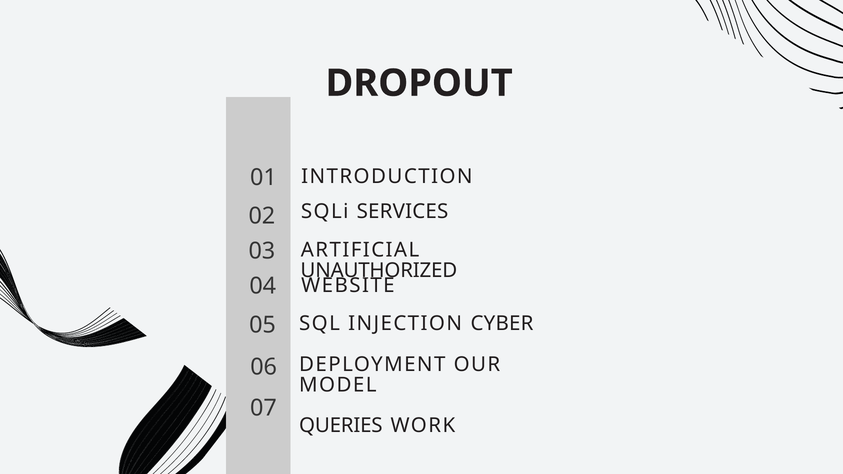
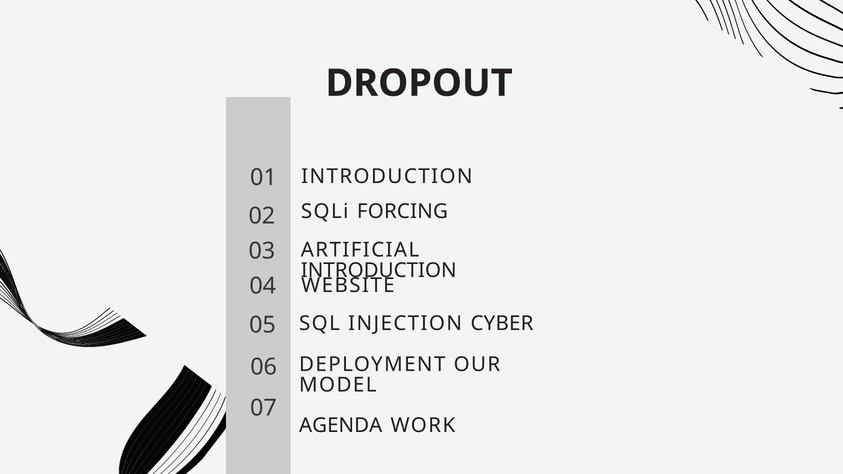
SERVICES: SERVICES -> FORCING (403, 212)
UNAUTHORIZED: UNAUTHORIZED -> INTRODUCTION (379, 271)
QUERIES: QUERIES -> AGENDA (341, 426)
